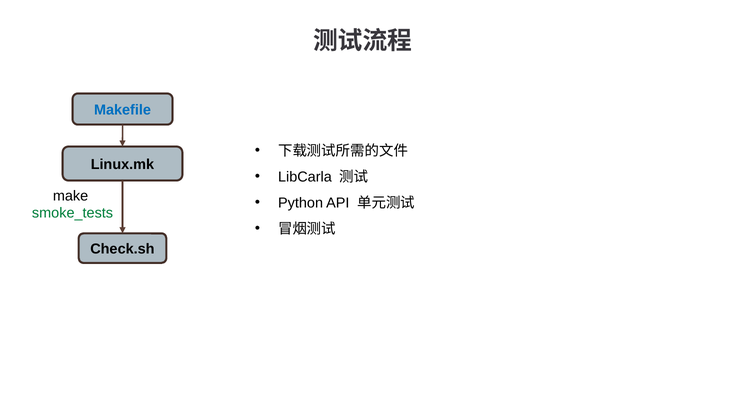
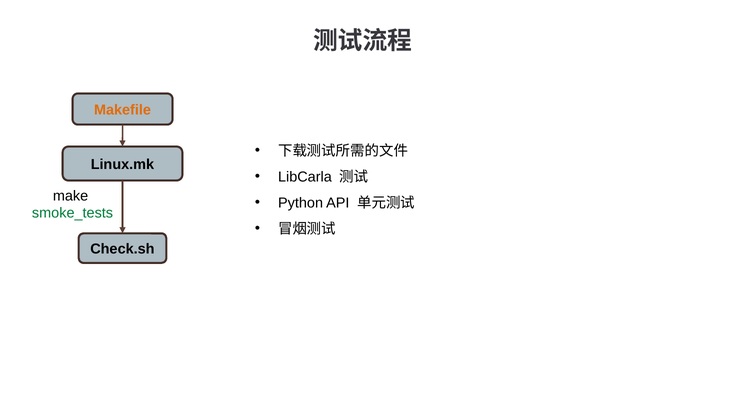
Makefile colour: blue -> orange (122, 110)
